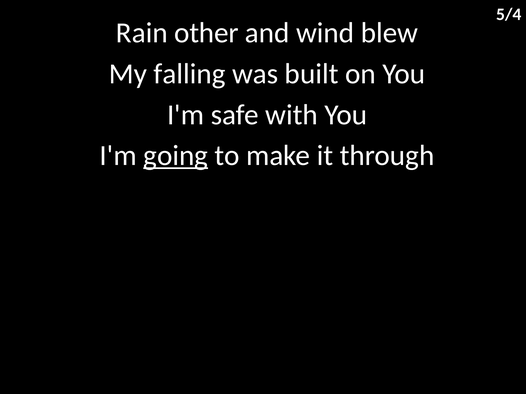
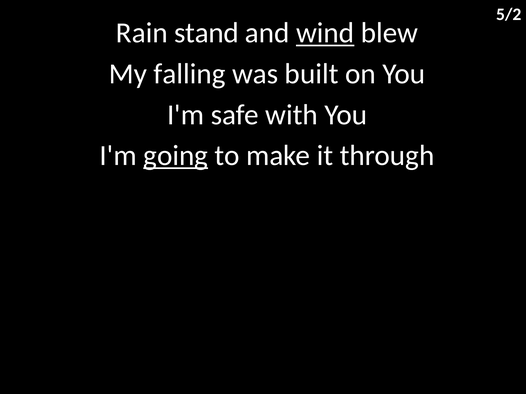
5/4: 5/4 -> 5/2 (509, 14)
other: other -> stand (206, 33)
wind underline: none -> present (325, 33)
